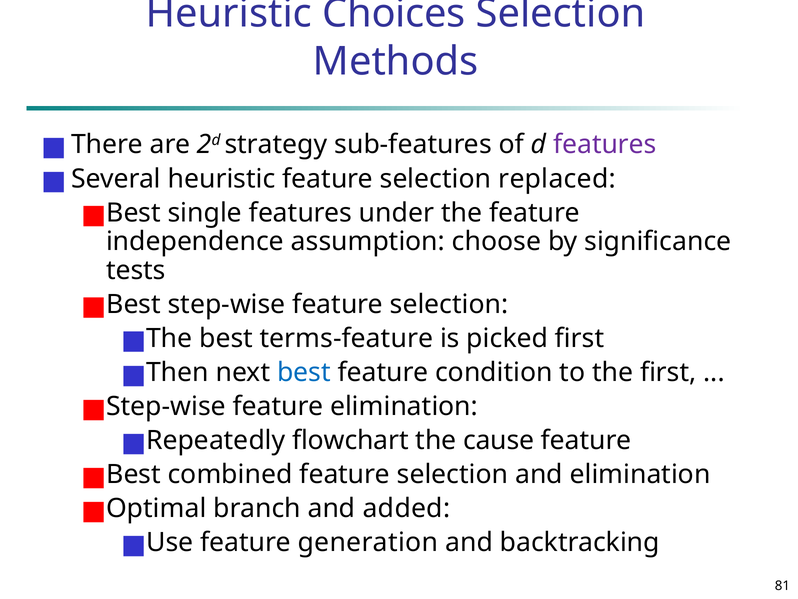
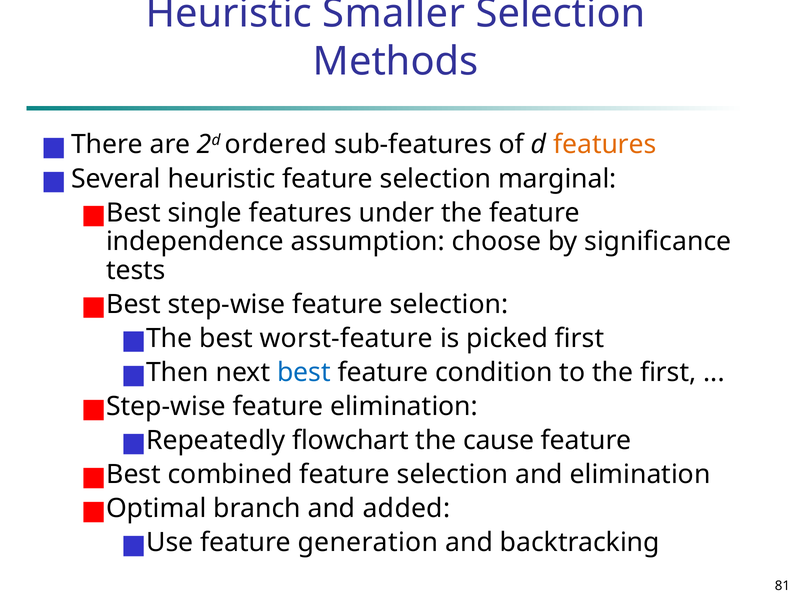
Choices: Choices -> Smaller (394, 13)
strategy: strategy -> ordered (276, 145)
features colour: purple -> orange (605, 145)
replaced: replaced -> marginal (557, 179)
terms-feature: terms-feature -> worst-feature (346, 338)
